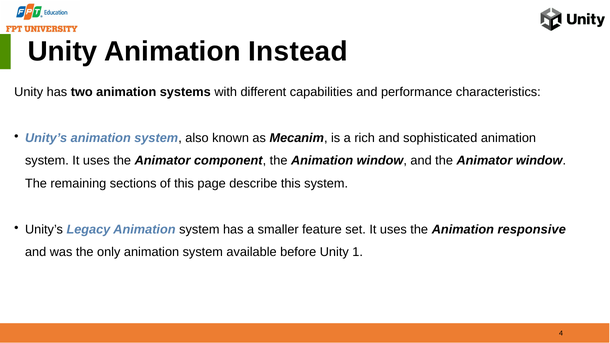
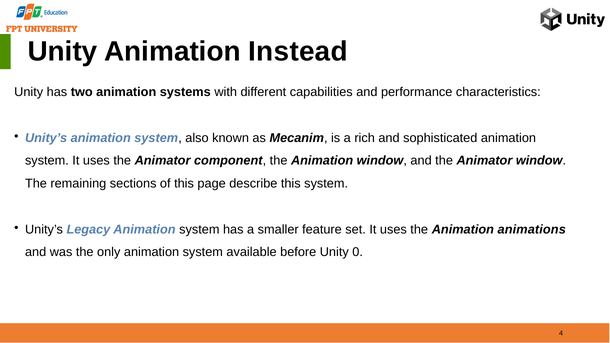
responsive: responsive -> animations (532, 229)
1: 1 -> 0 (358, 252)
